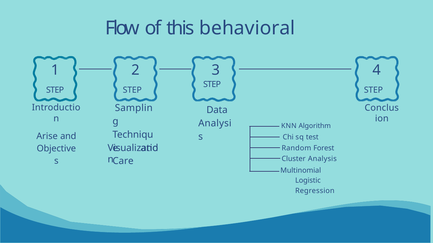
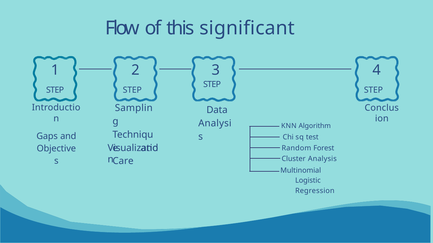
behavioral: behavioral -> significant (247, 28)
Arise: Arise -> Gaps (47, 136)
